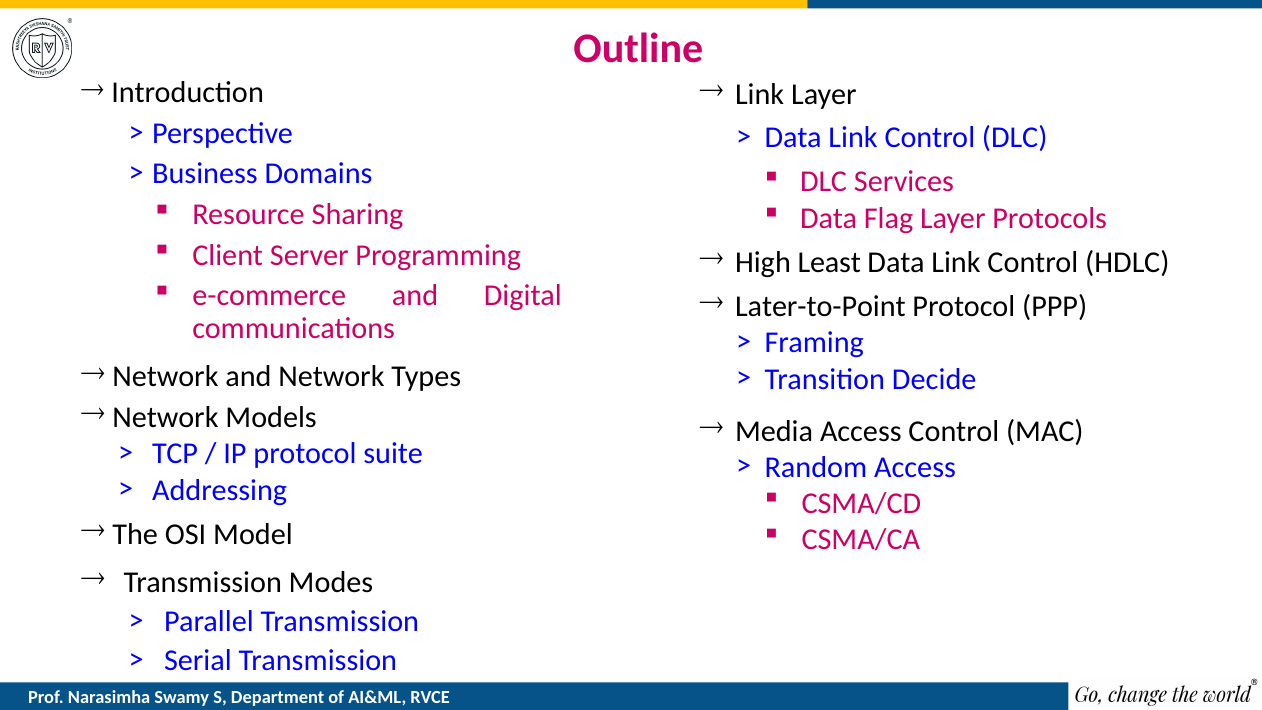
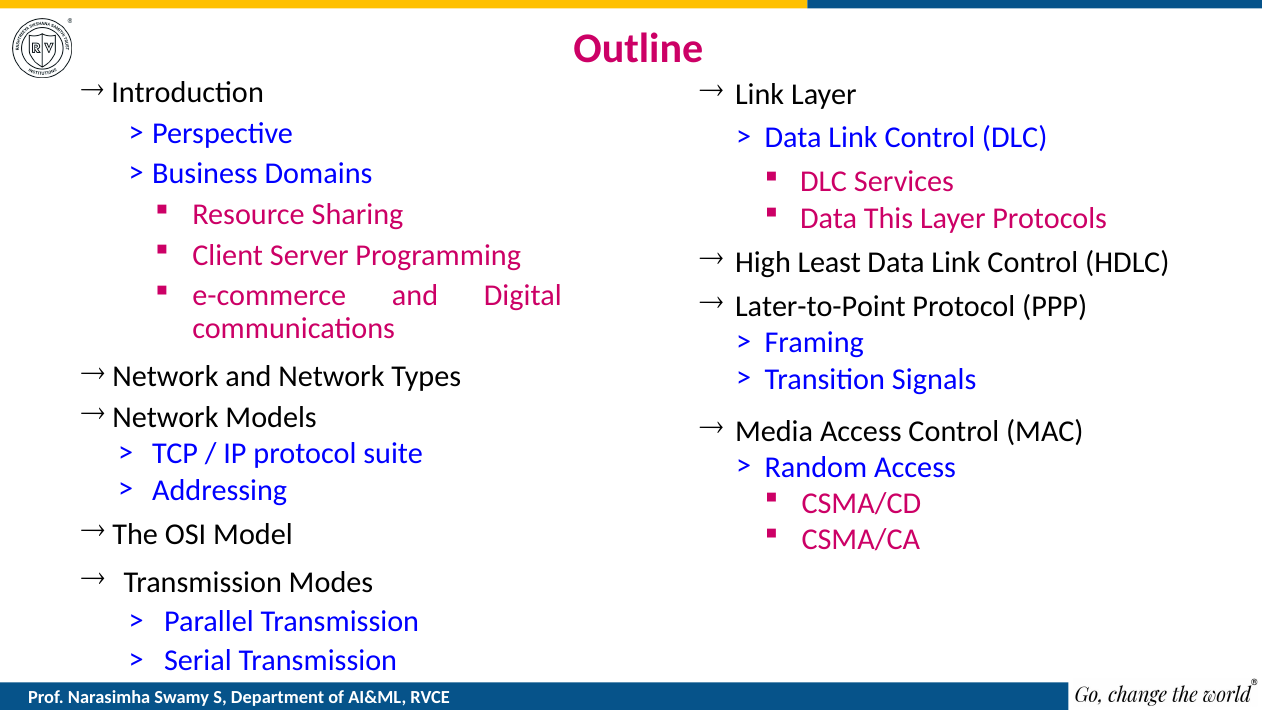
Flag: Flag -> This (889, 218)
Decide: Decide -> Signals (934, 379)
